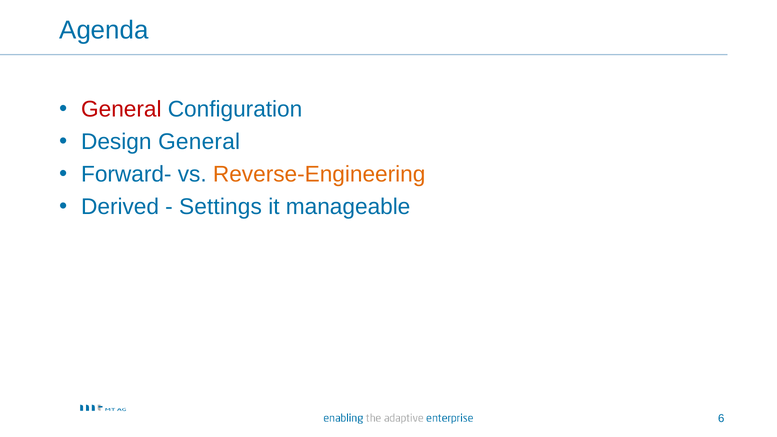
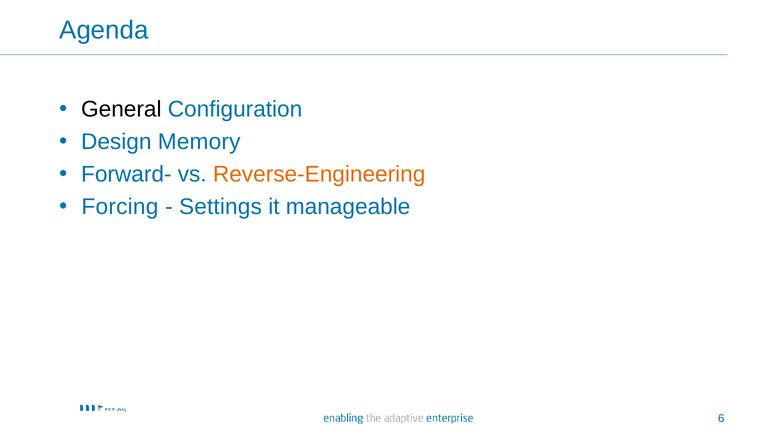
General colour: red -> black (121, 109)
Design General: General -> Memory (199, 142)
Derived: Derived -> Forcing (120, 207)
